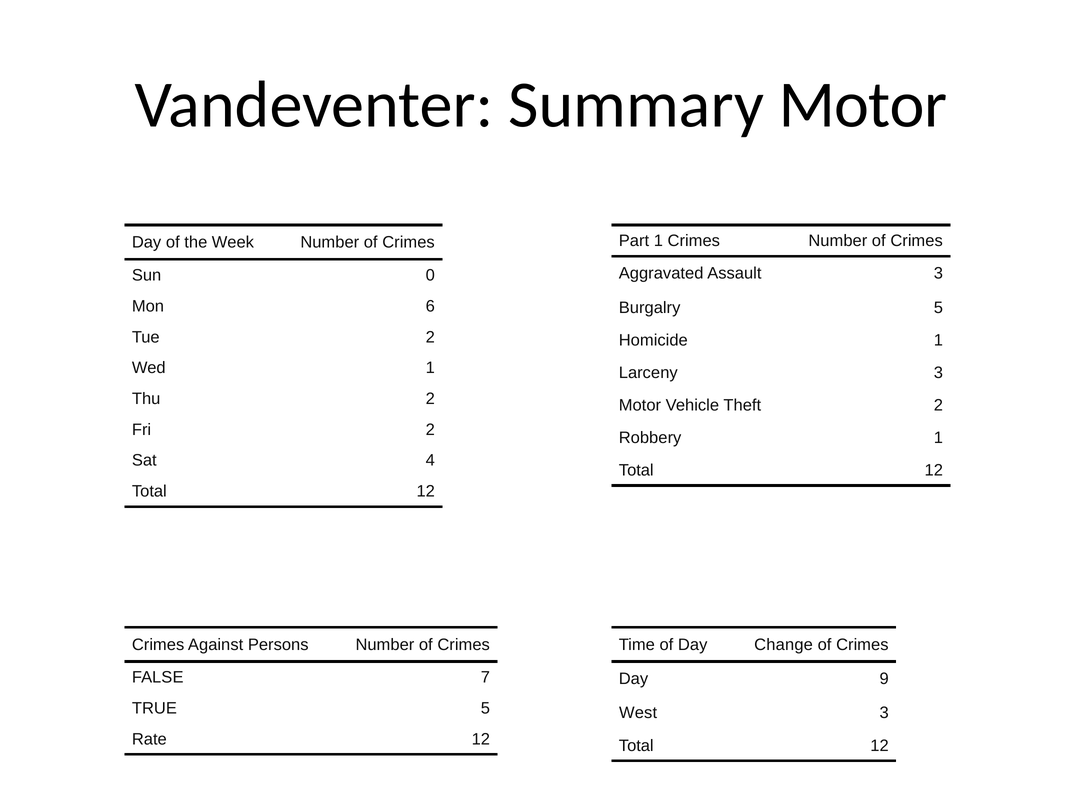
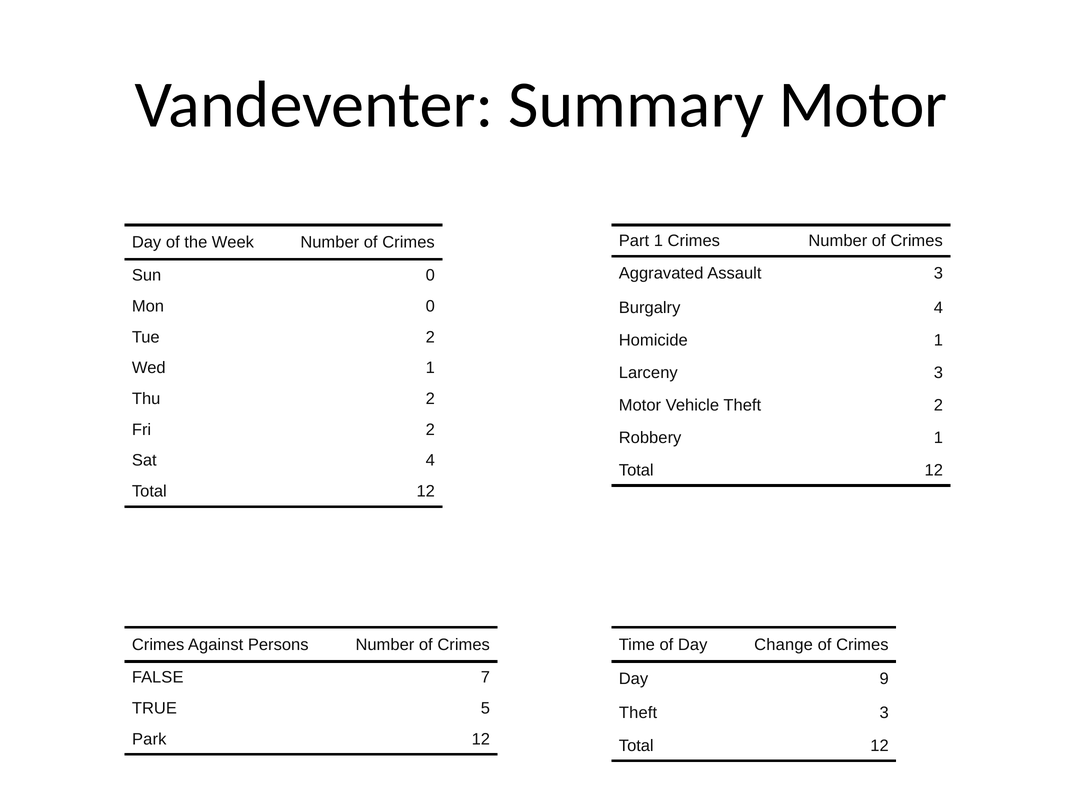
Mon 6: 6 -> 0 (430, 306)
Burgalry 5: 5 -> 4 (938, 307)
West: West -> Theft (638, 713)
Rate: Rate -> Park (149, 739)
